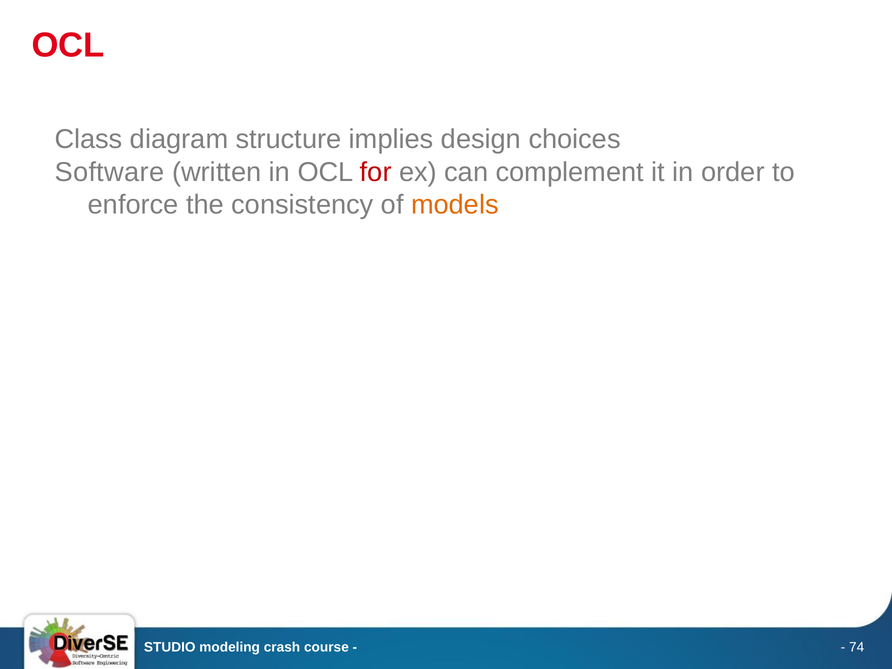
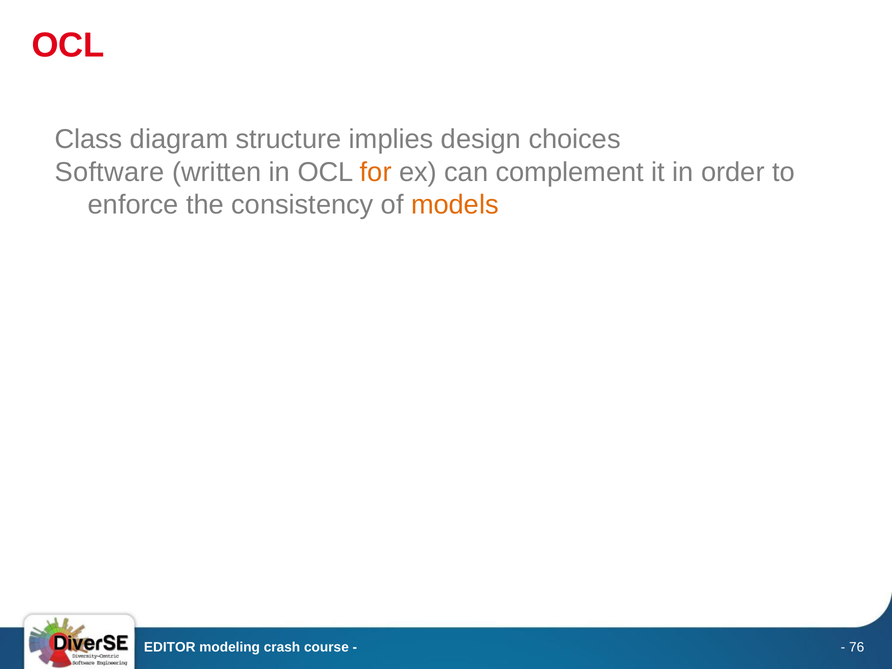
for colour: red -> orange (376, 172)
STUDIO: STUDIO -> EDITOR (170, 647)
74: 74 -> 76 (857, 647)
